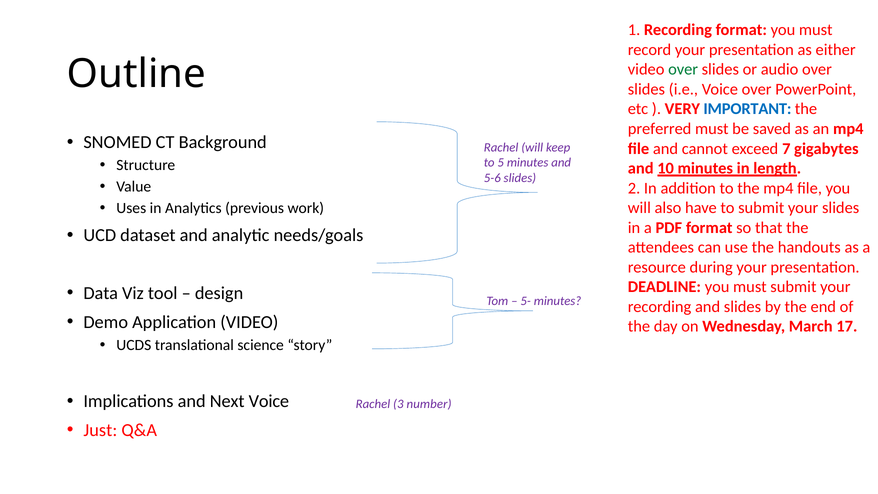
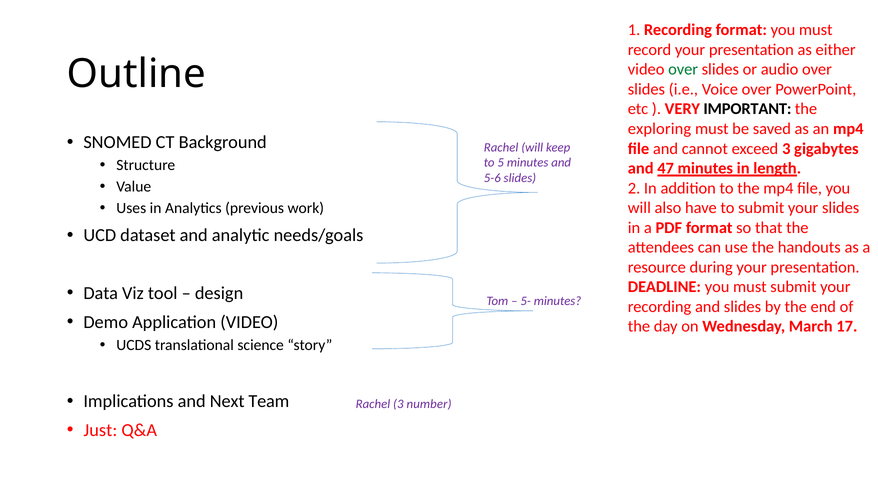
IMPORTANT colour: blue -> black (747, 109)
preferred: preferred -> exploring (660, 129)
exceed 7: 7 -> 3 (786, 149)
10: 10 -> 47 (666, 168)
Next Voice: Voice -> Team (269, 401)
